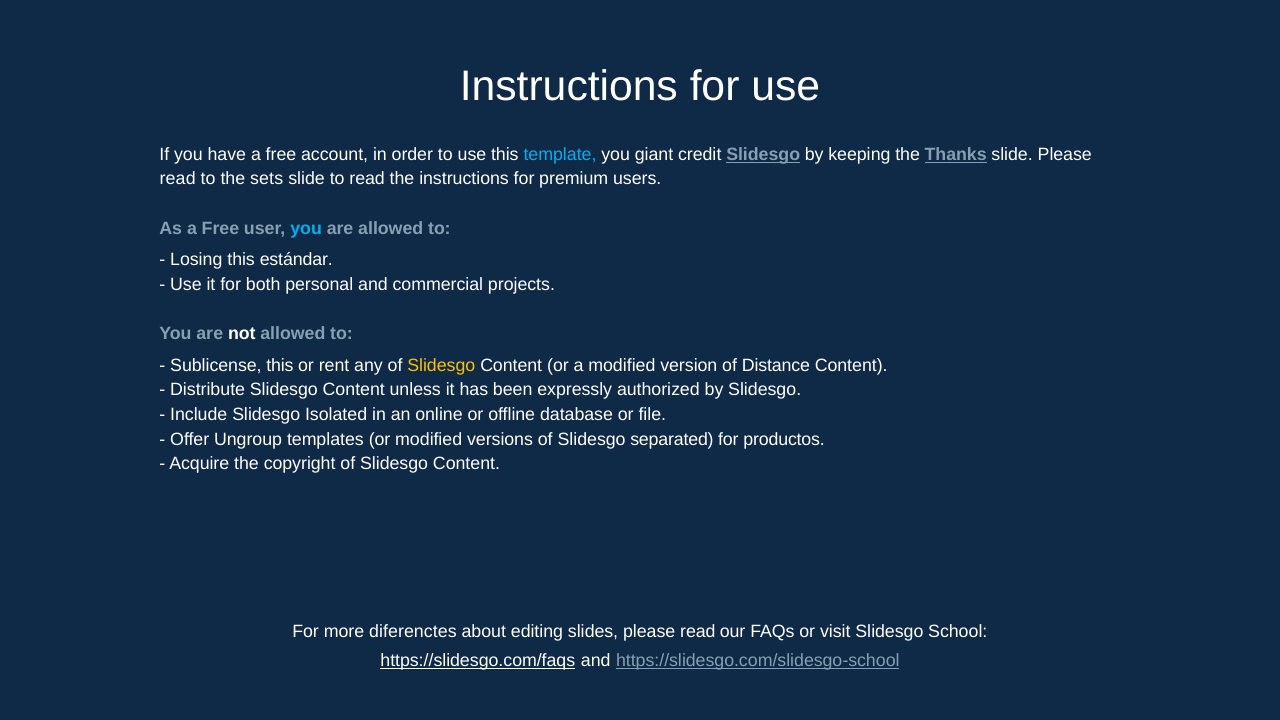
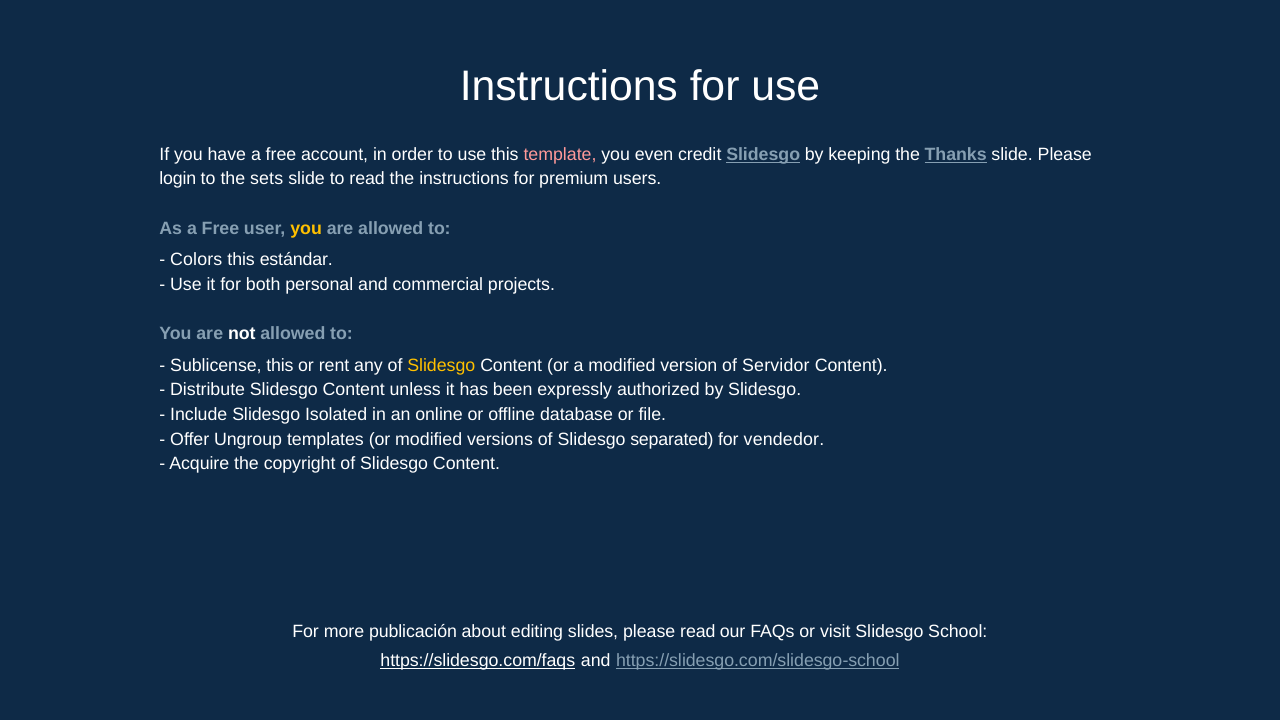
template colour: light blue -> pink (560, 154)
giant: giant -> even (654, 154)
read: read -> login (178, 179)
you colour: light blue -> yellow (306, 228)
Losing: Losing -> Colors (196, 260)
Distance: Distance -> Servidor (776, 366)
productos: productos -> vendedor (784, 439)
diferenctes: diferenctes -> publicación (413, 632)
